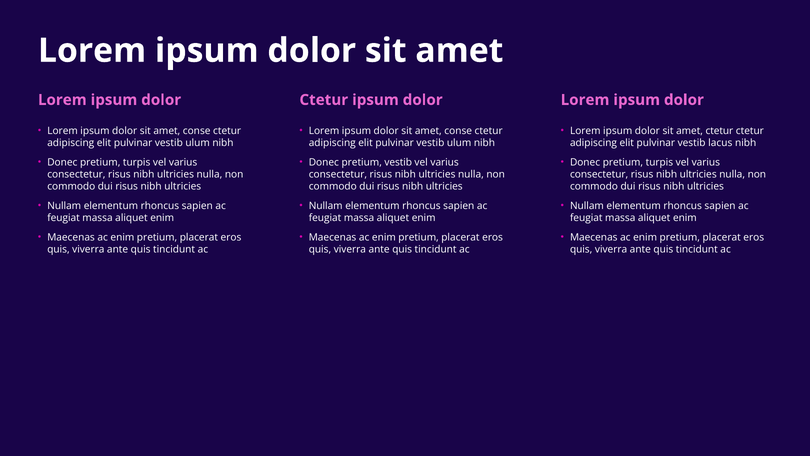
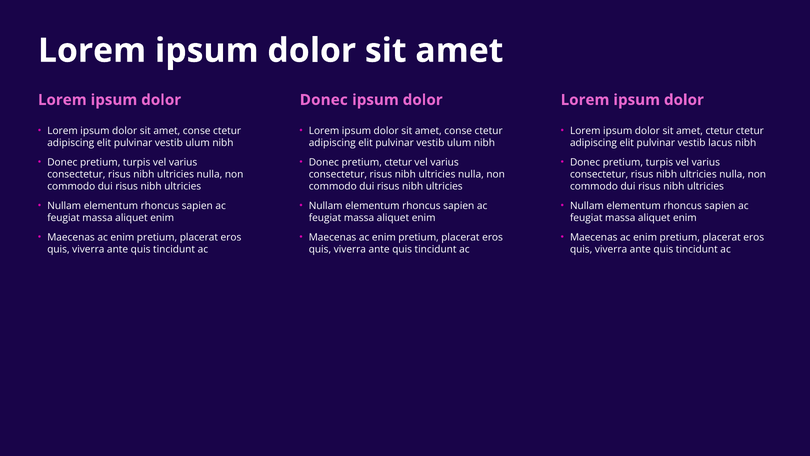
Ctetur: Ctetur -> Donec (324, 100)
pretium vestib: vestib -> ctetur (398, 162)
